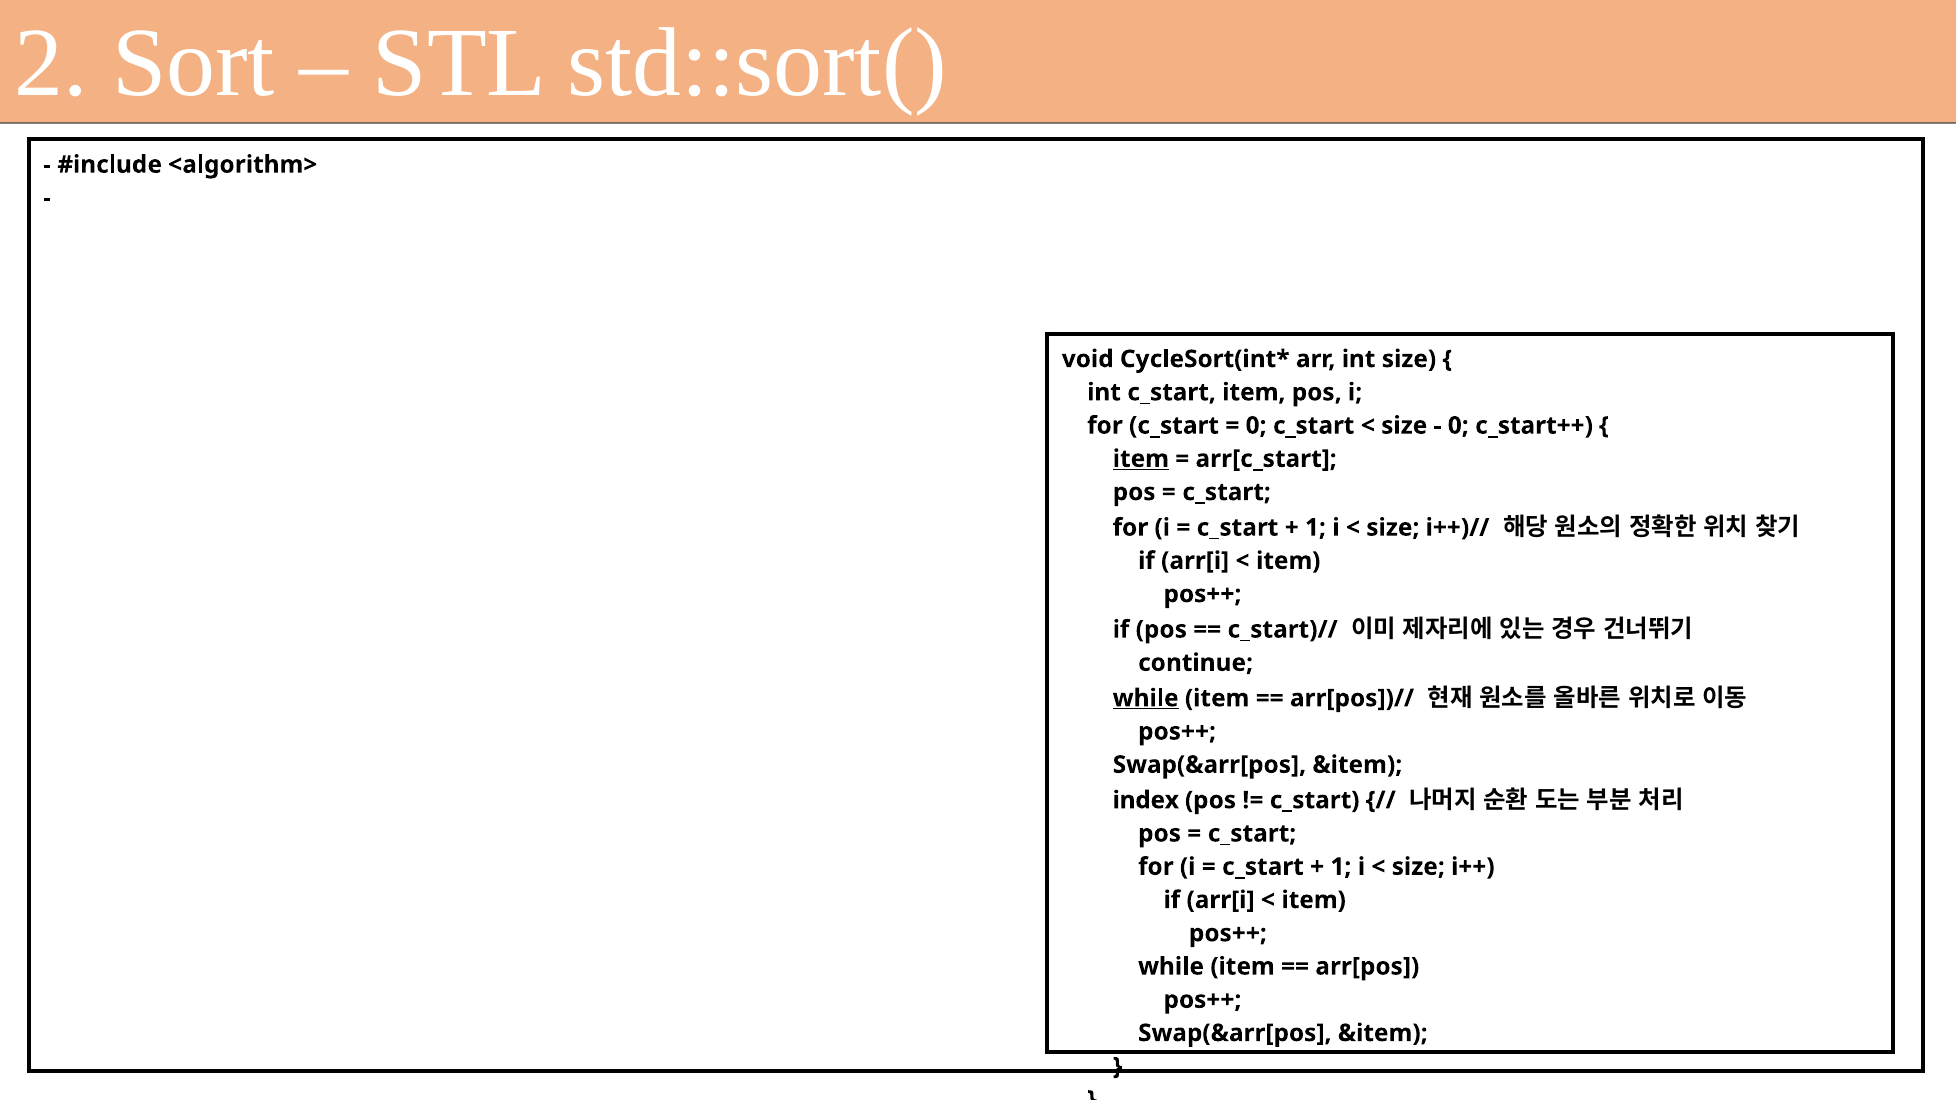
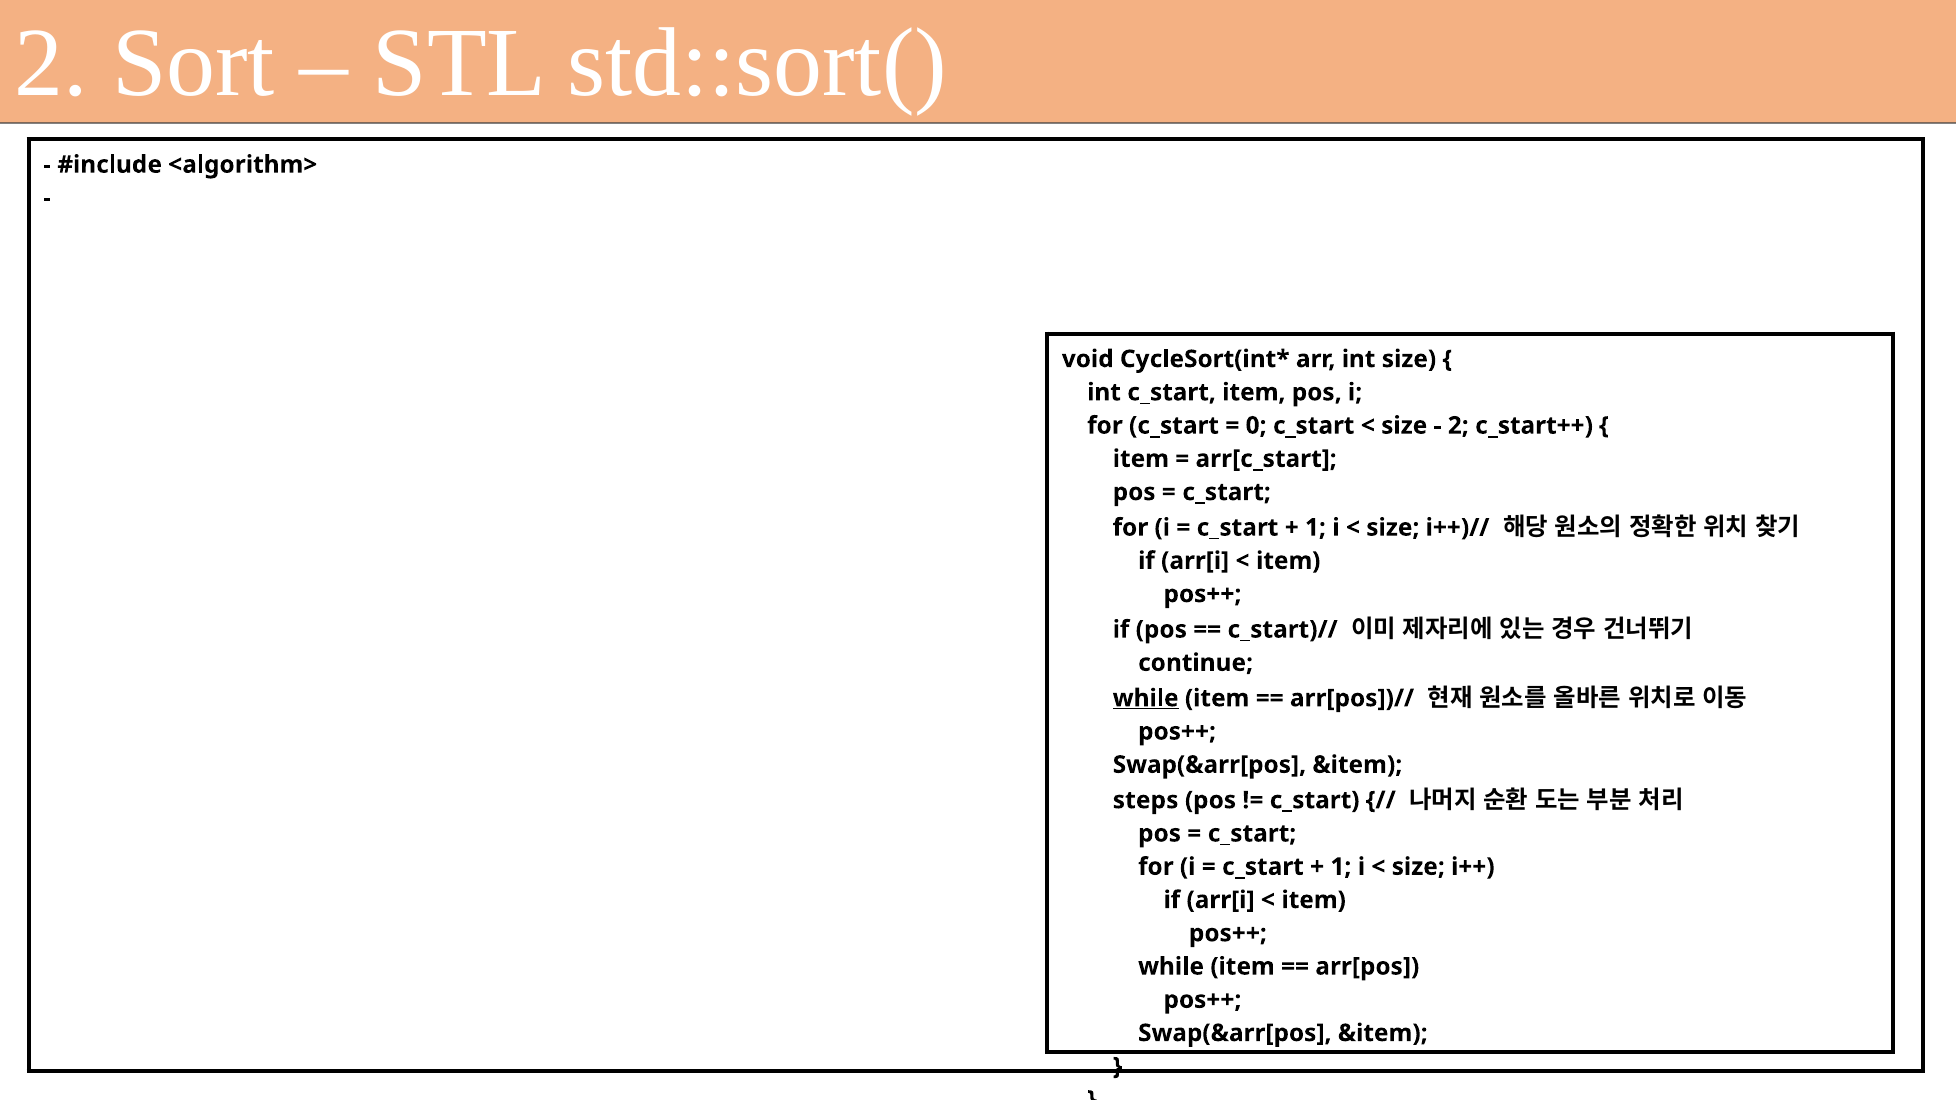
0: 0 -> 2 (1458, 426)
item underline: present -> none (1141, 459)
index: index -> steps (1146, 800)
